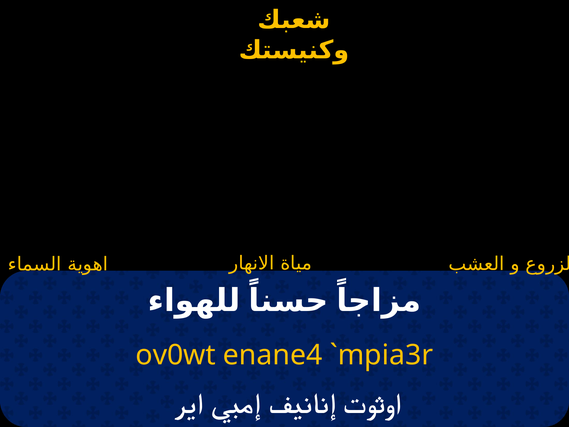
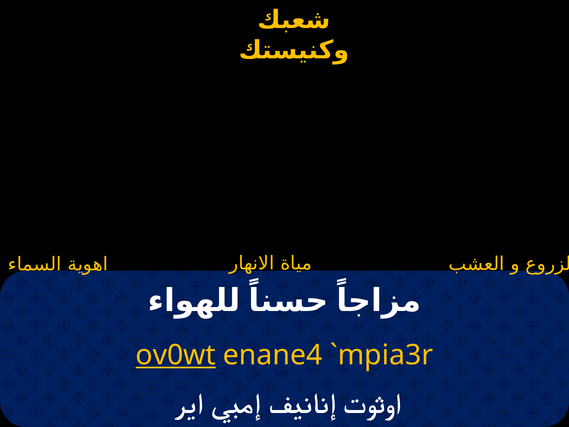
ov0wt underline: none -> present (176, 355)
